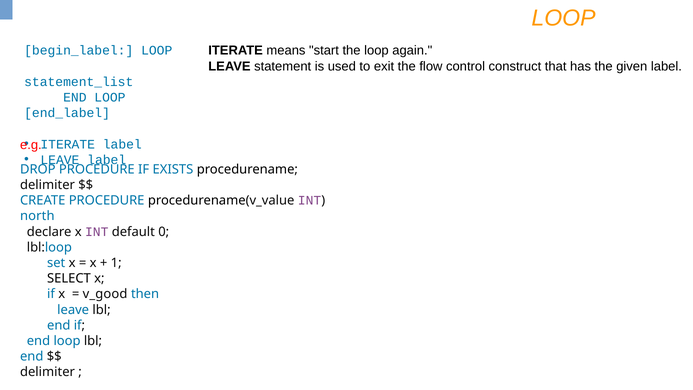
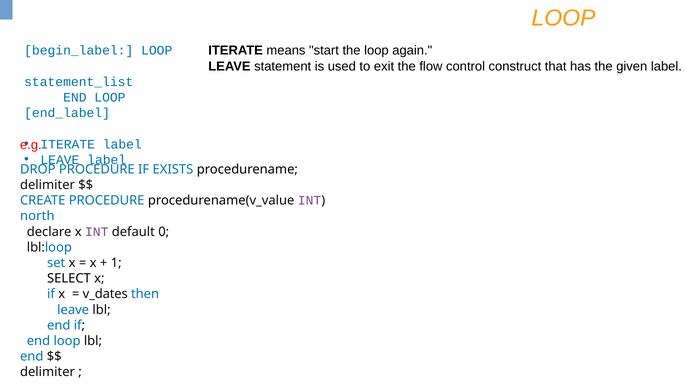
v_good: v_good -> v_dates (105, 294)
